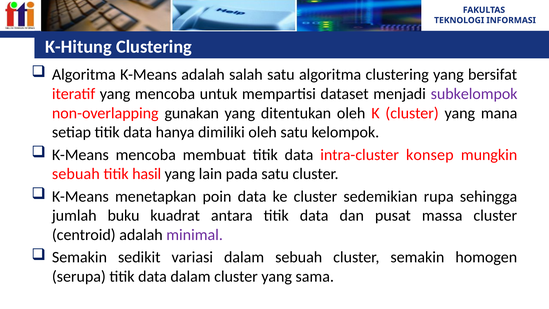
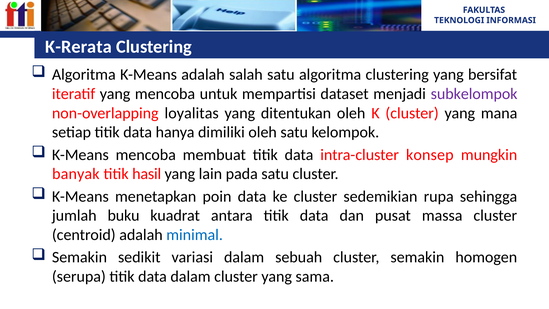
K-Hitung: K-Hitung -> K-Rerata (79, 47)
gunakan: gunakan -> loyalitas (192, 113)
sebuah: sebuah -> banyak (76, 174)
minimal colour: purple -> blue (195, 235)
